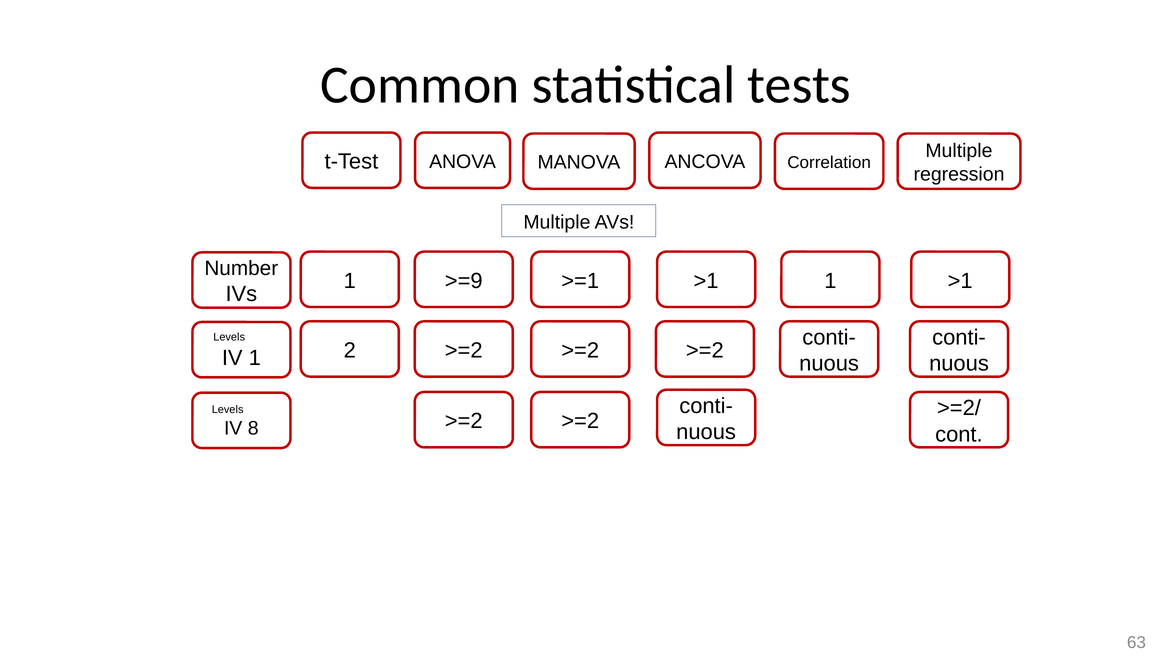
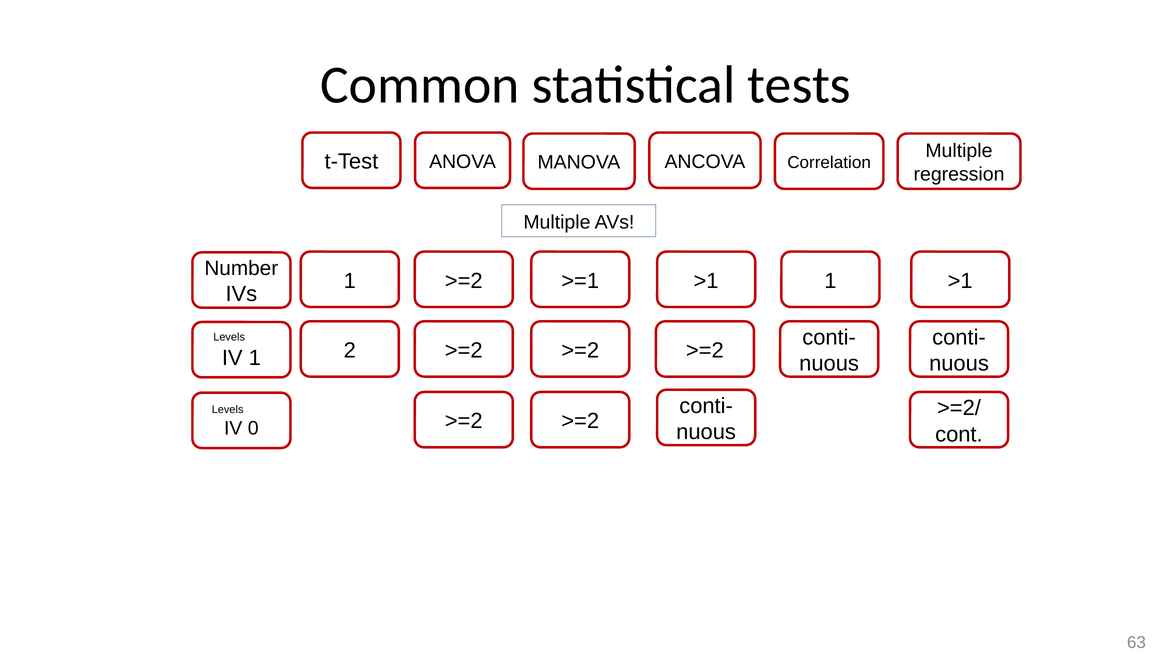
1 >=9: >=9 -> >=2 (464, 281)
8: 8 -> 0 (253, 428)
